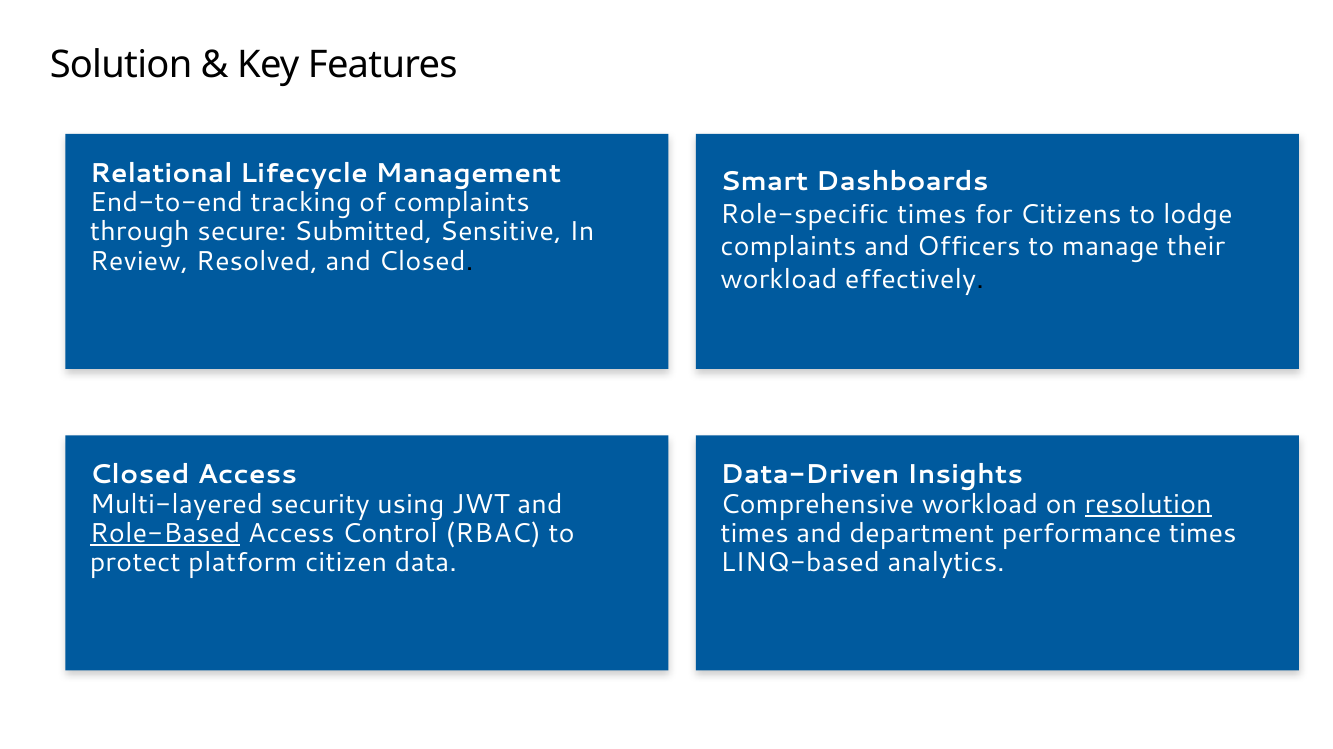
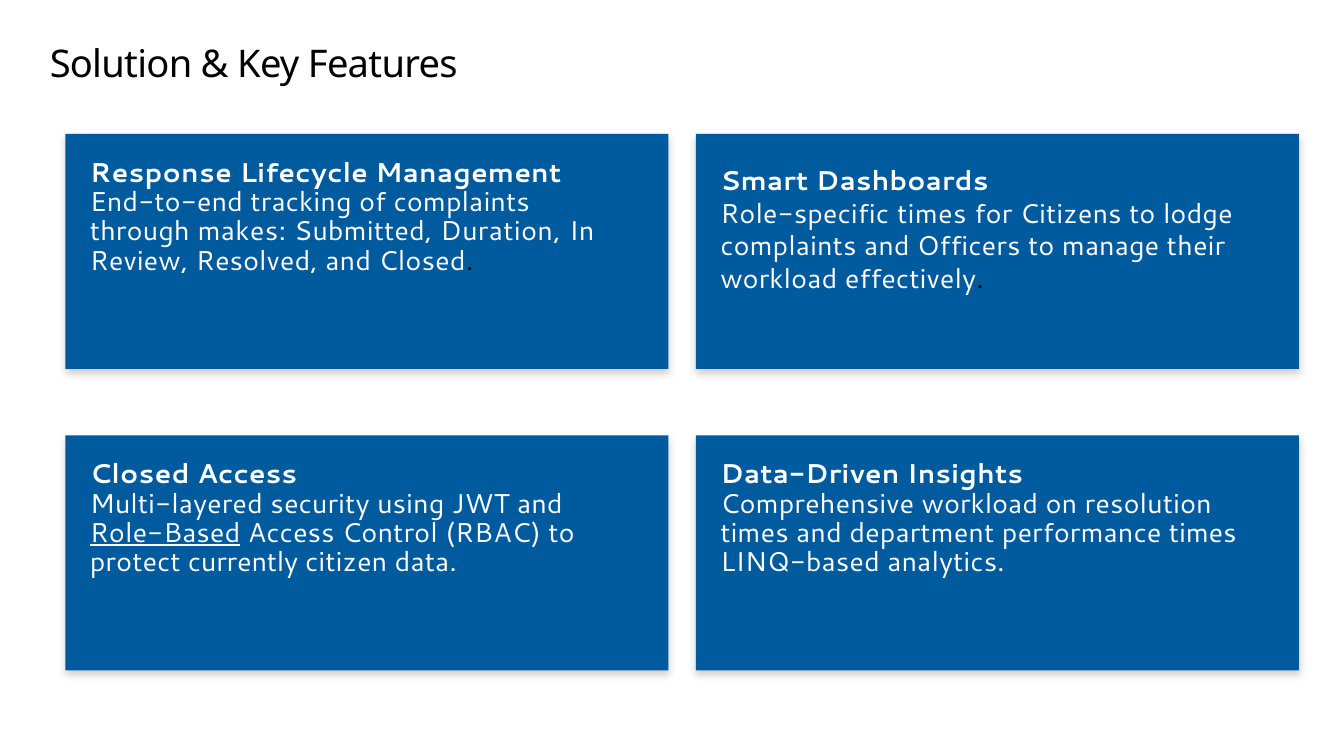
Relational: Relational -> Response (161, 173)
secure: secure -> makes (242, 232)
Sensitive: Sensitive -> Duration (501, 232)
resolution underline: present -> none (1148, 505)
platform: platform -> currently (243, 563)
